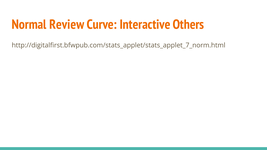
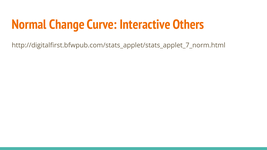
Review: Review -> Change (67, 25)
